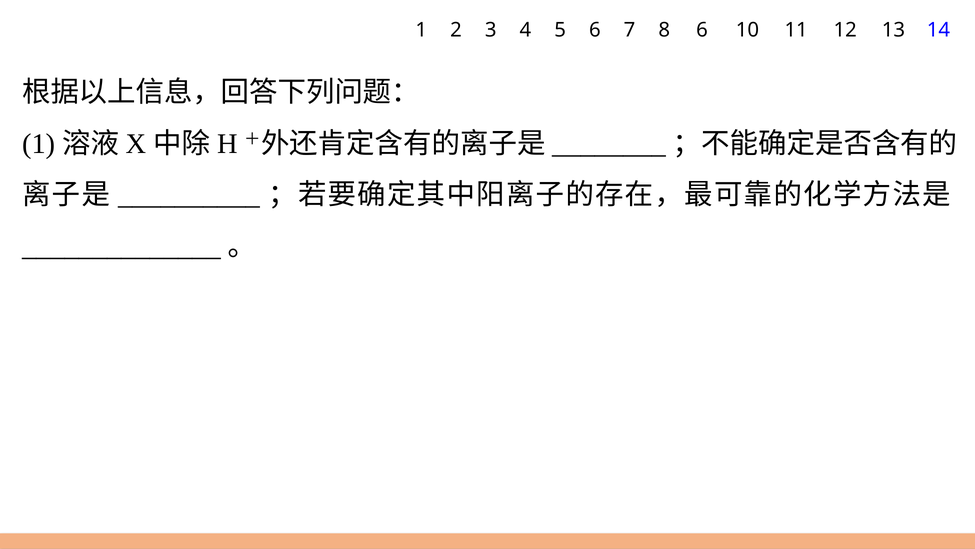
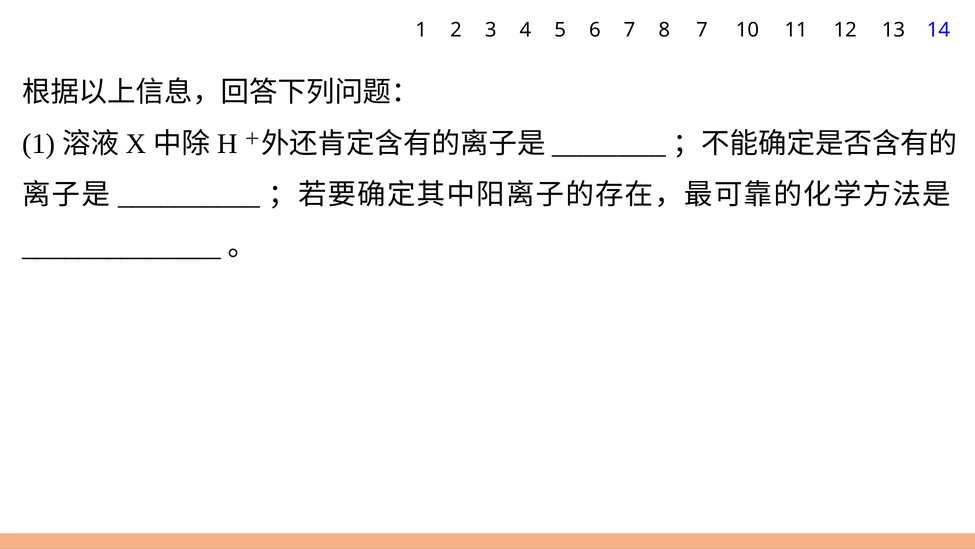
8 6: 6 -> 7 (702, 30)
